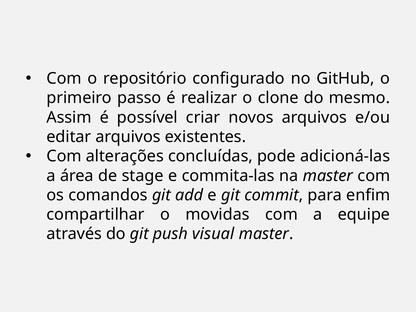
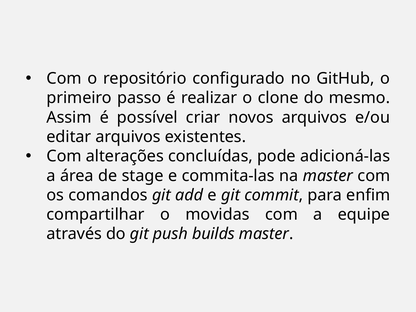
visual: visual -> builds (214, 234)
